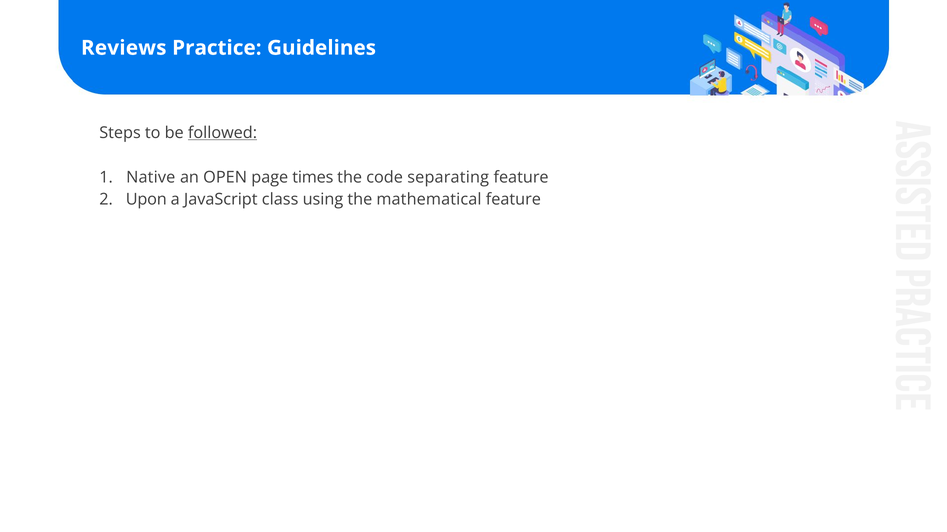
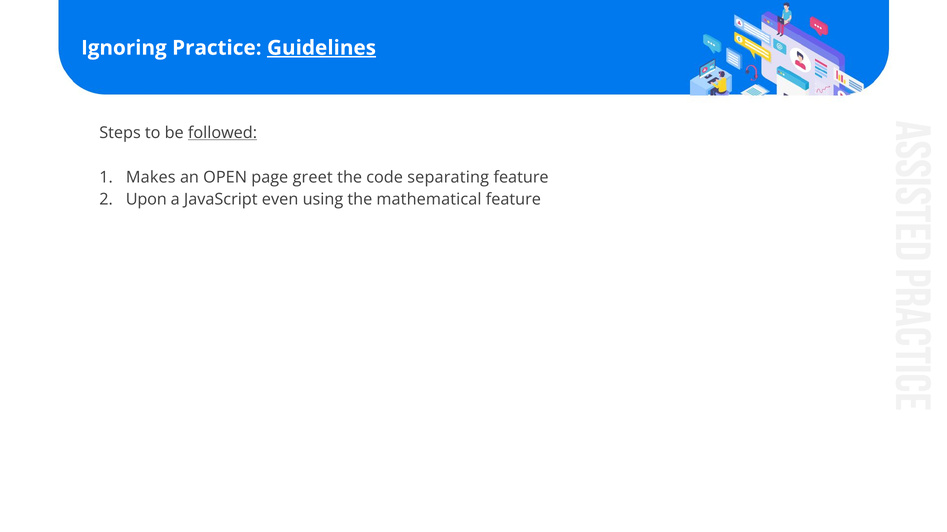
Reviews: Reviews -> Ignoring (124, 48)
Guidelines underline: none -> present (321, 48)
Native: Native -> Makes (151, 177)
times: times -> greet (313, 177)
class: class -> even (280, 200)
